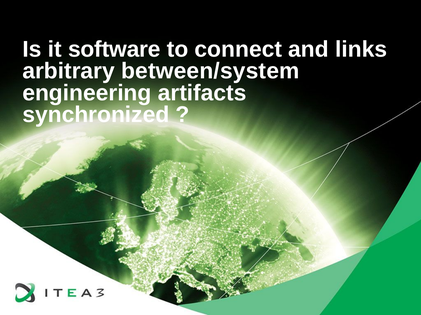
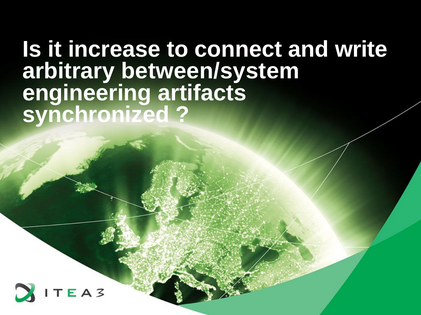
software: software -> increase (114, 49)
links: links -> write (361, 49)
